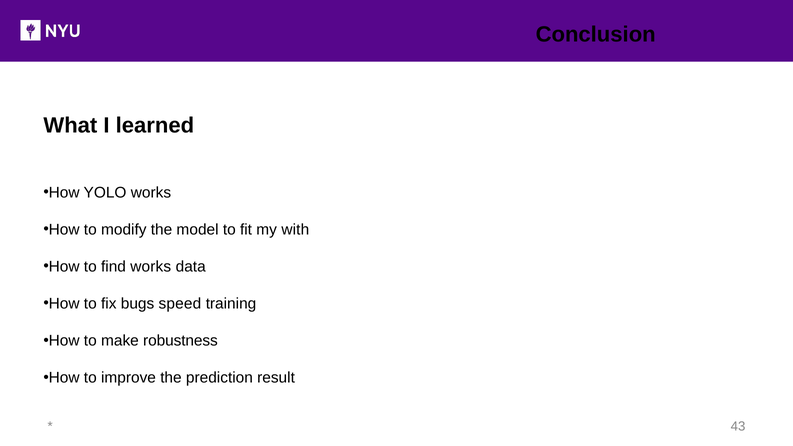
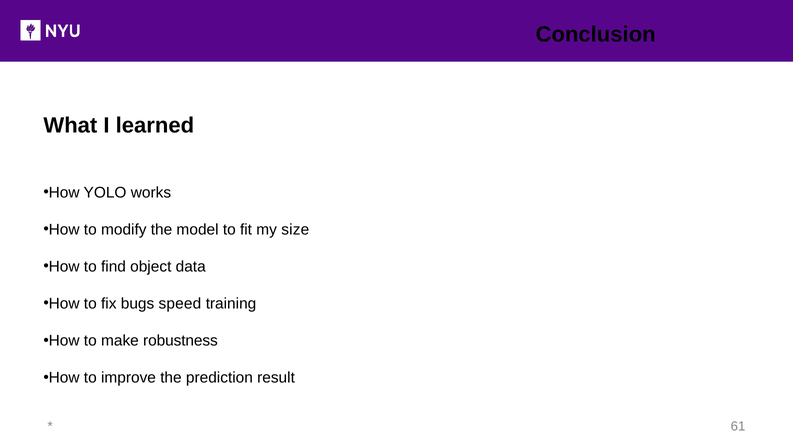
with: with -> size (295, 230)
find works: works -> object (151, 267)
43: 43 -> 61 (738, 426)
